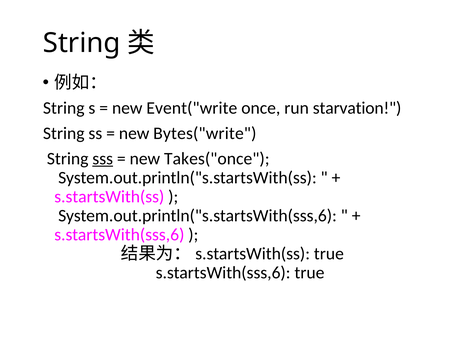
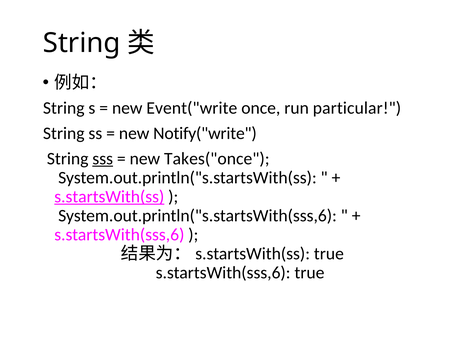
starvation: starvation -> particular (357, 108)
Bytes("write: Bytes("write -> Notify("write (205, 133)
s.startsWith(ss underline: none -> present (109, 197)
